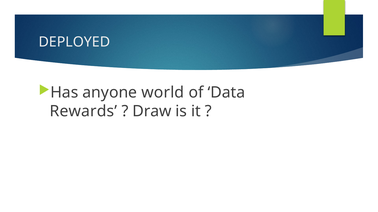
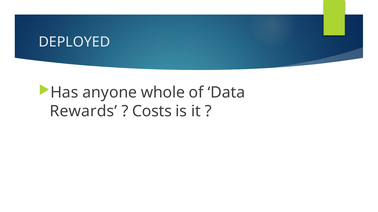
world: world -> whole (163, 93)
Draw: Draw -> Costs (152, 112)
